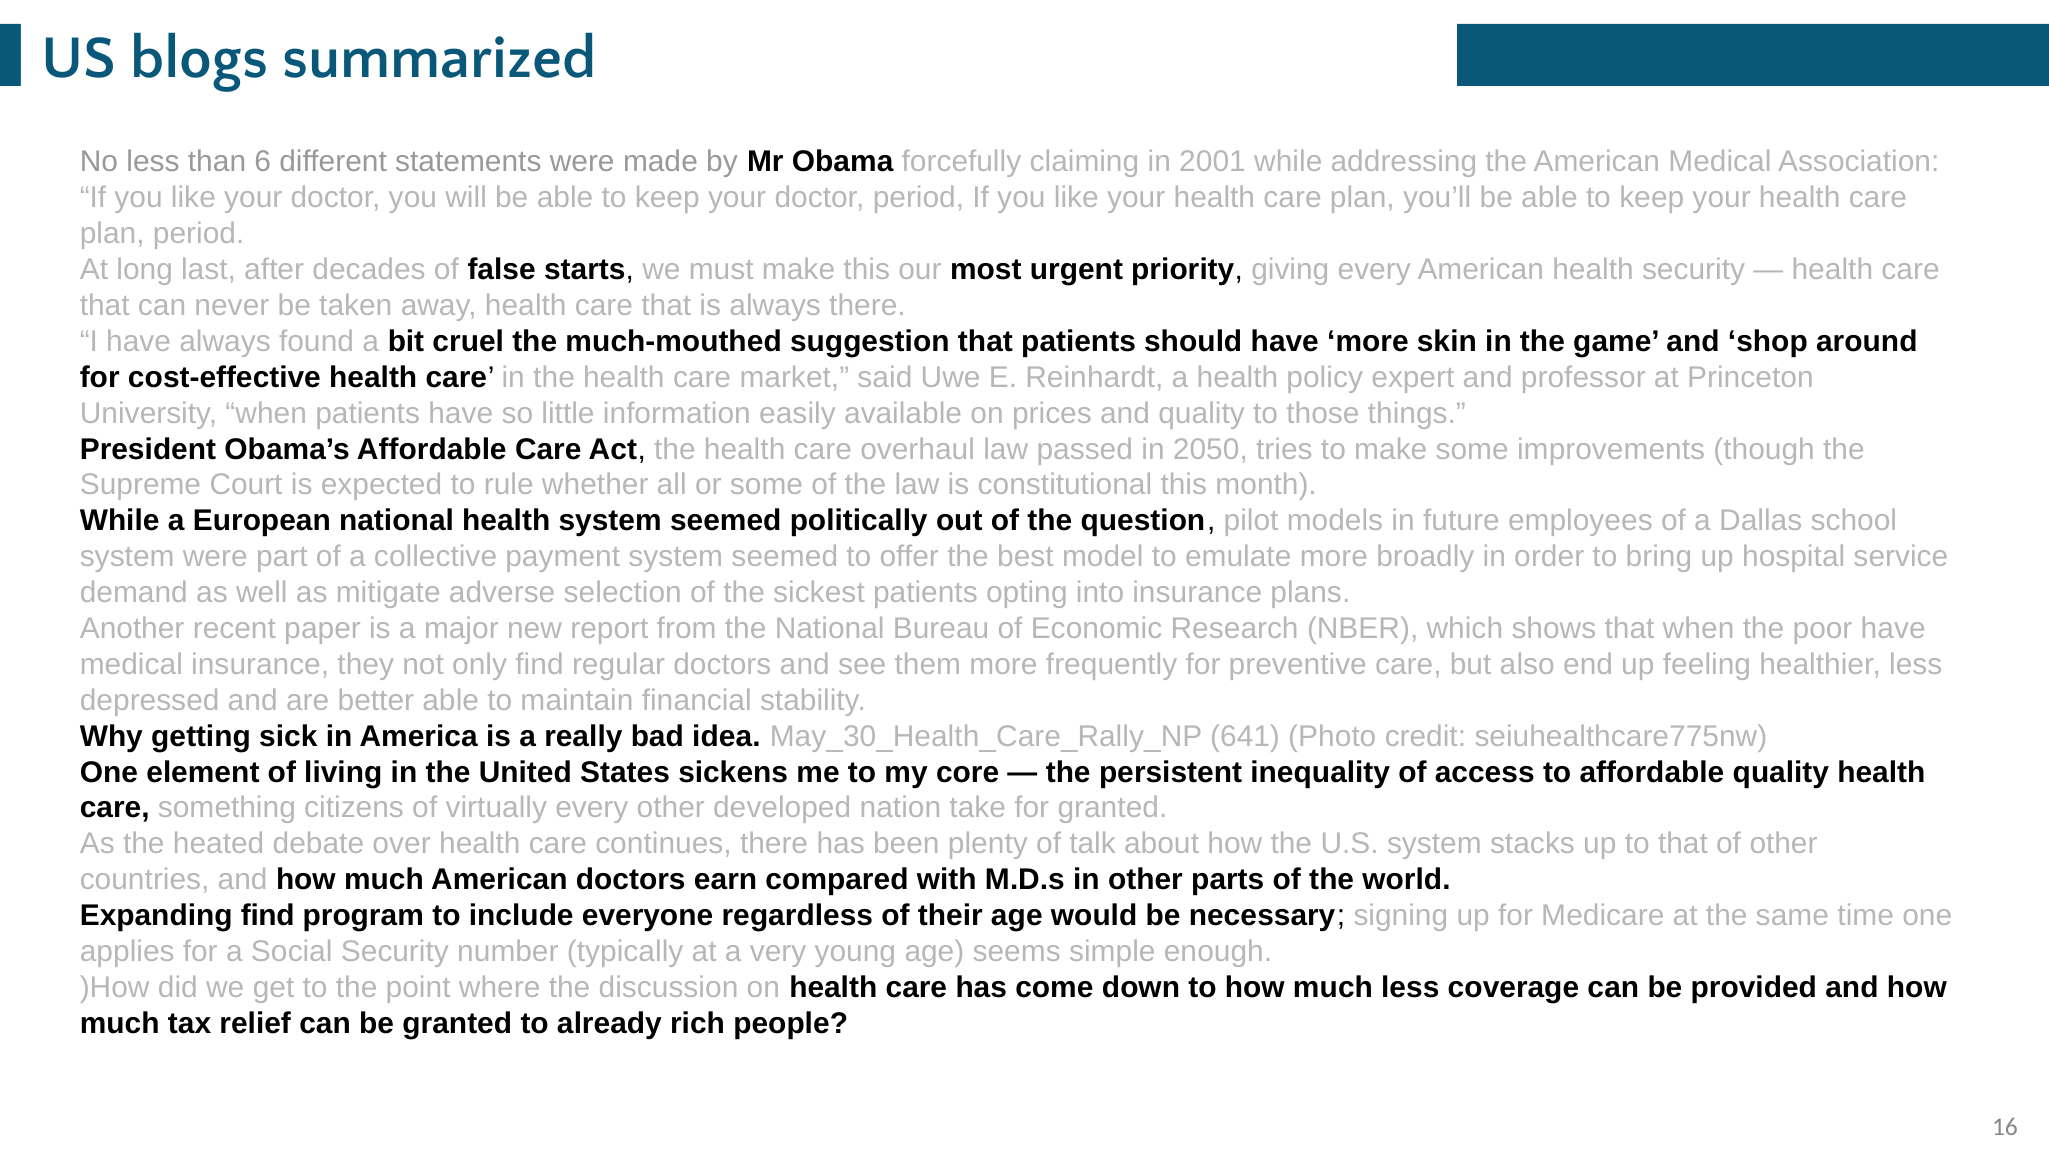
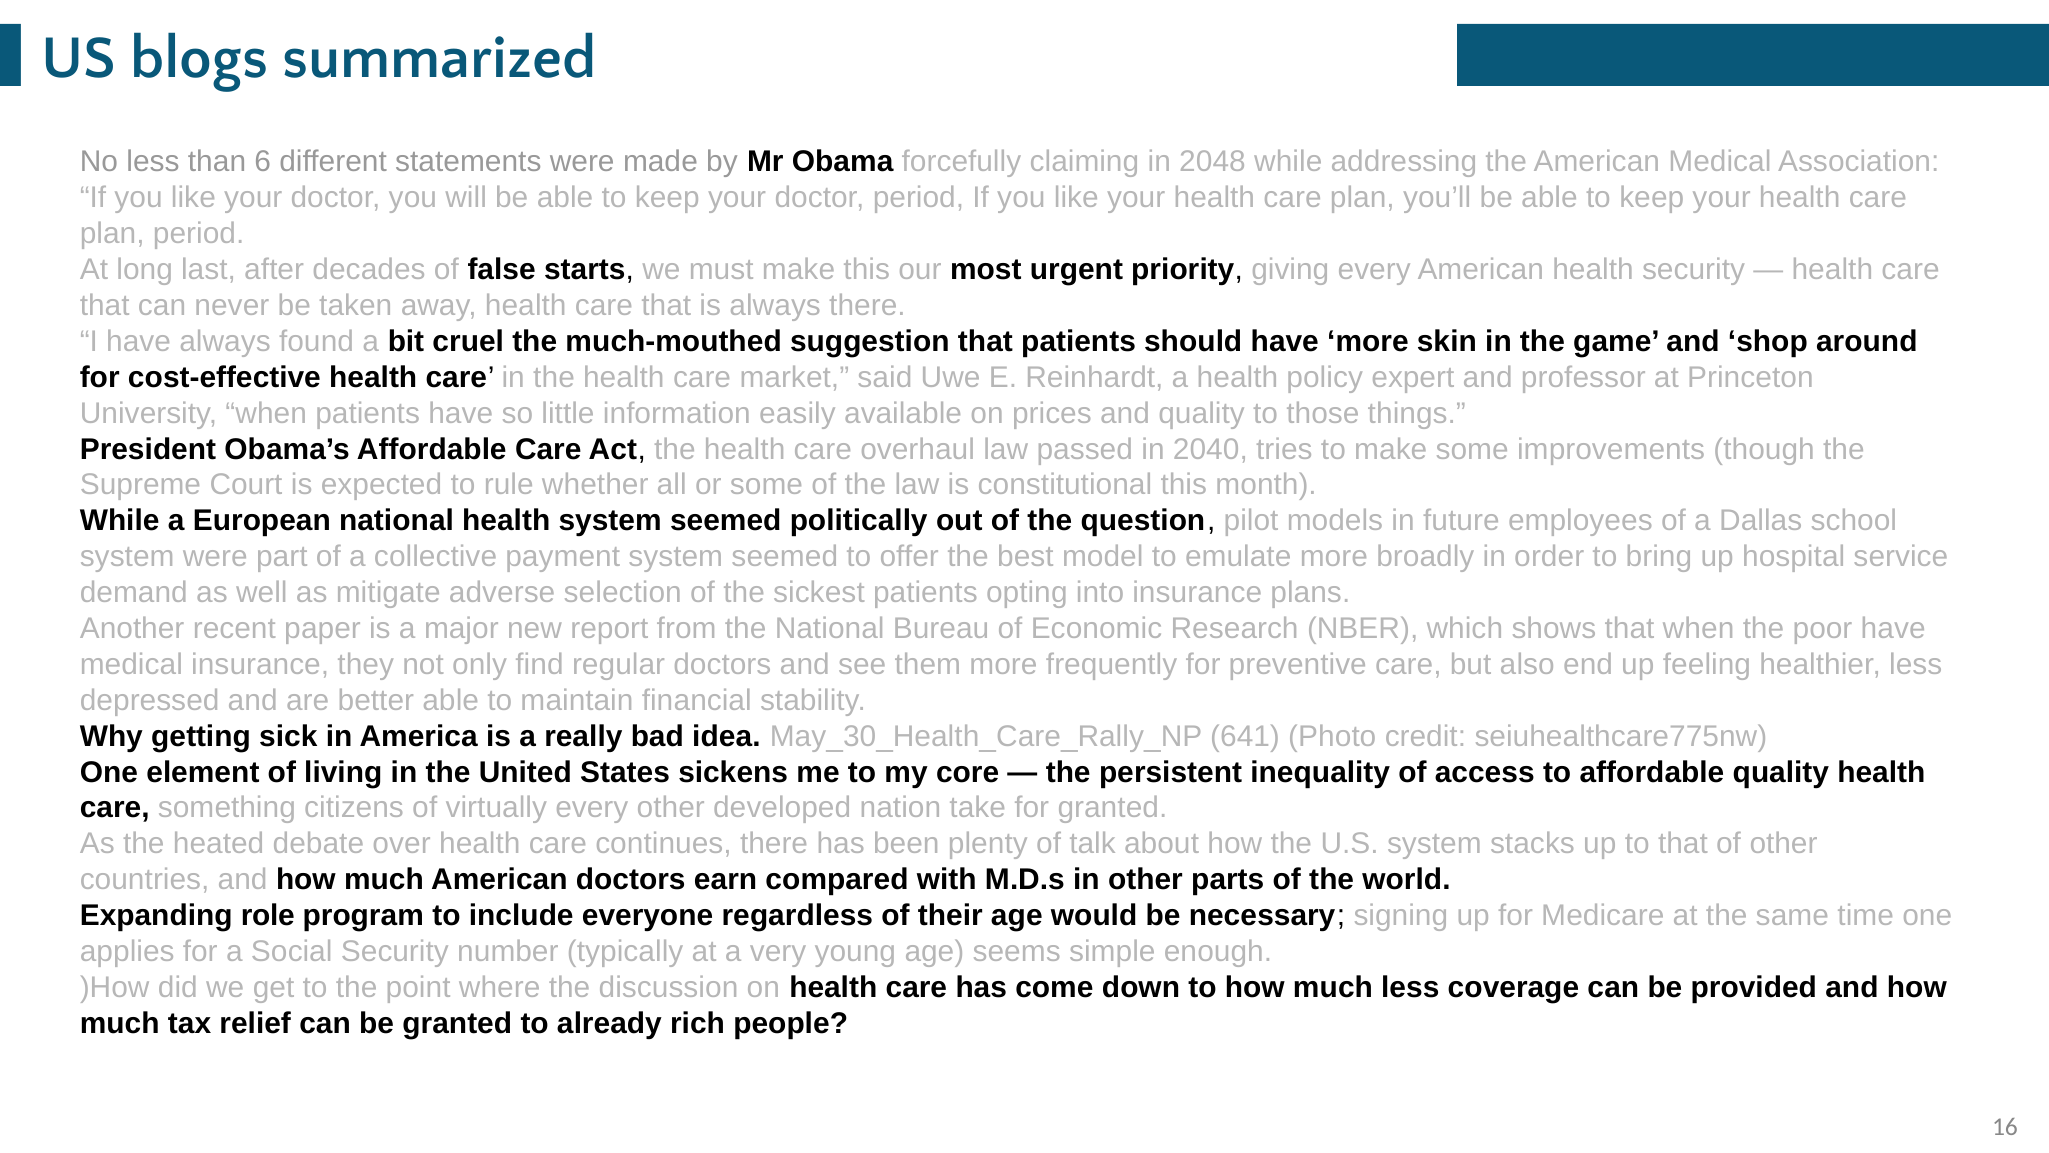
2001: 2001 -> 2048 (1212, 162)
2050: 2050 -> 2040 (1210, 449)
Expanding find: find -> role (268, 915)
